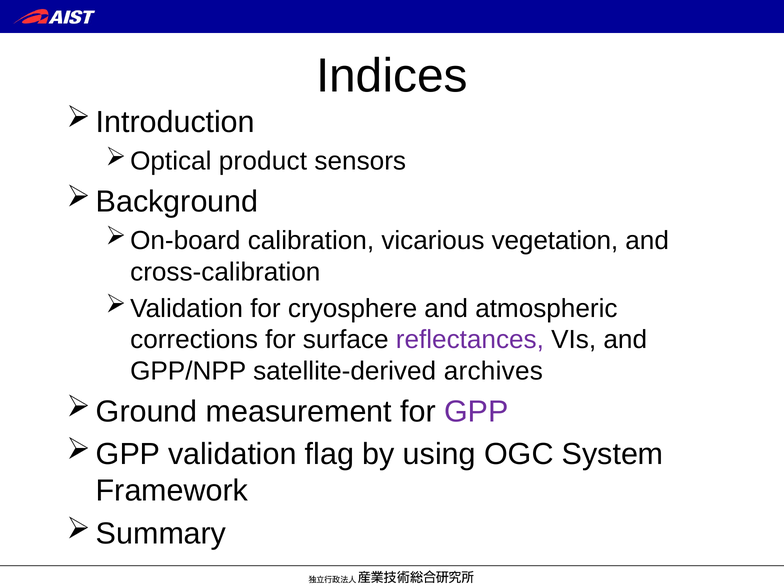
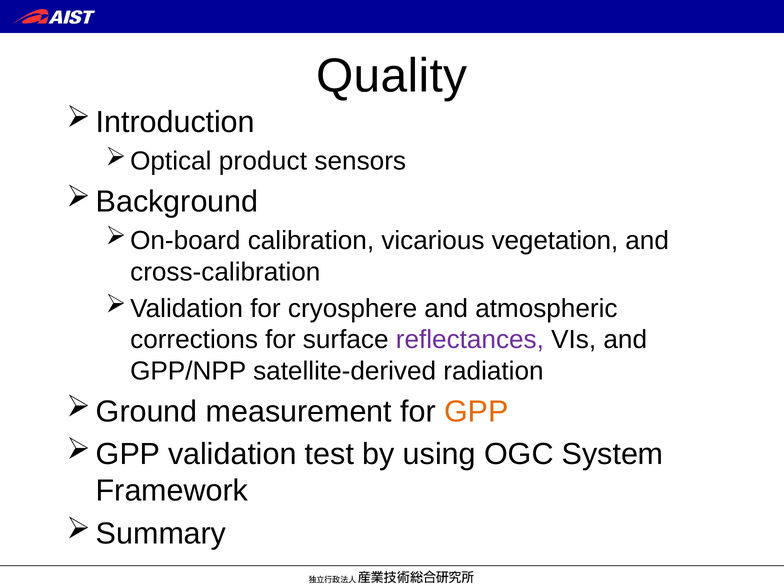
Indices: Indices -> Quality (392, 76)
archives: archives -> radiation (493, 371)
GPP colour: purple -> orange (476, 412)
flag: flag -> test (329, 454)
